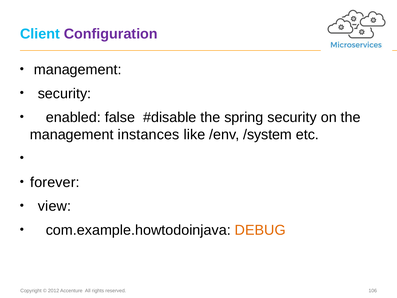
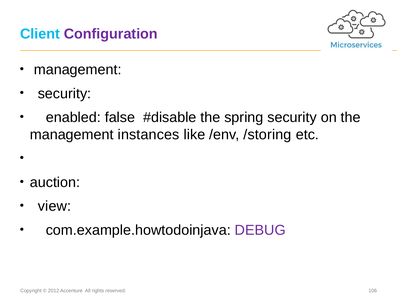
/system: /system -> /storing (267, 135)
forever: forever -> auction (55, 182)
DEBUG colour: orange -> purple (260, 230)
